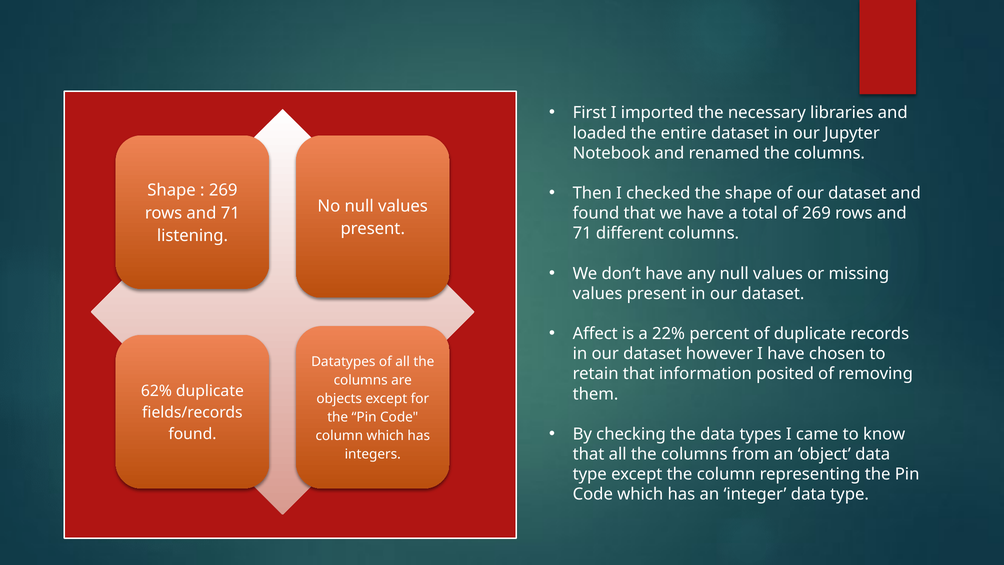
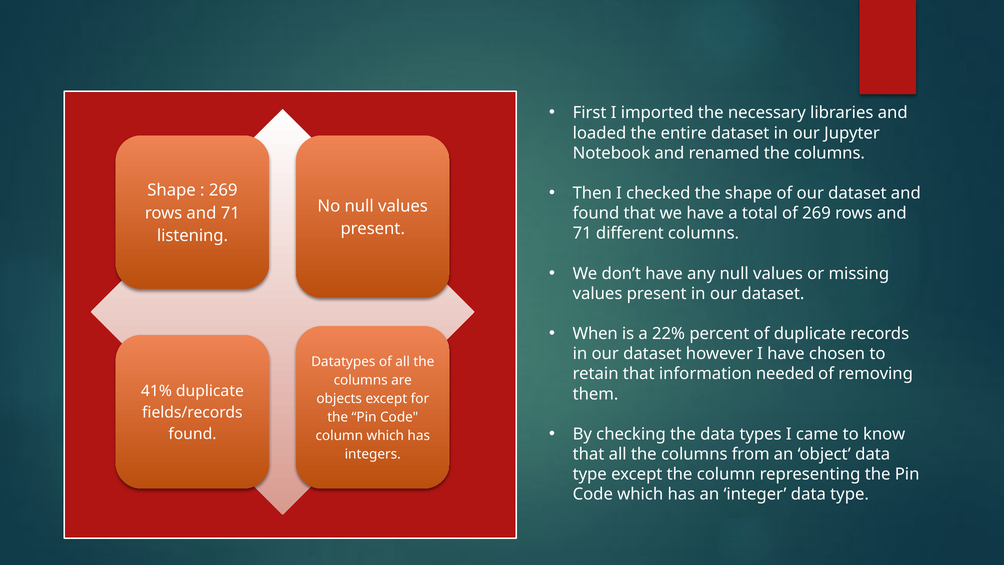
Affect: Affect -> When (595, 334)
posited: posited -> needed (785, 374)
62%: 62% -> 41% (156, 391)
